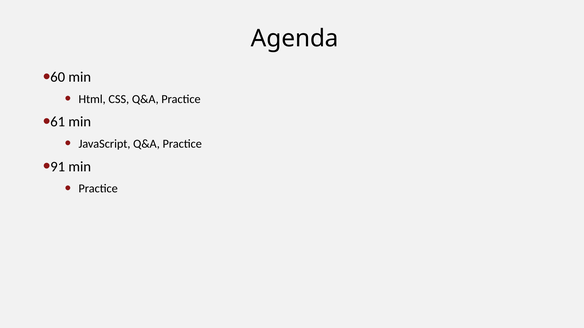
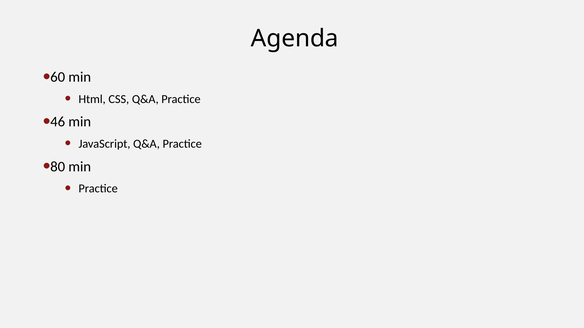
61: 61 -> 46 (58, 122)
91: 91 -> 80 (58, 167)
